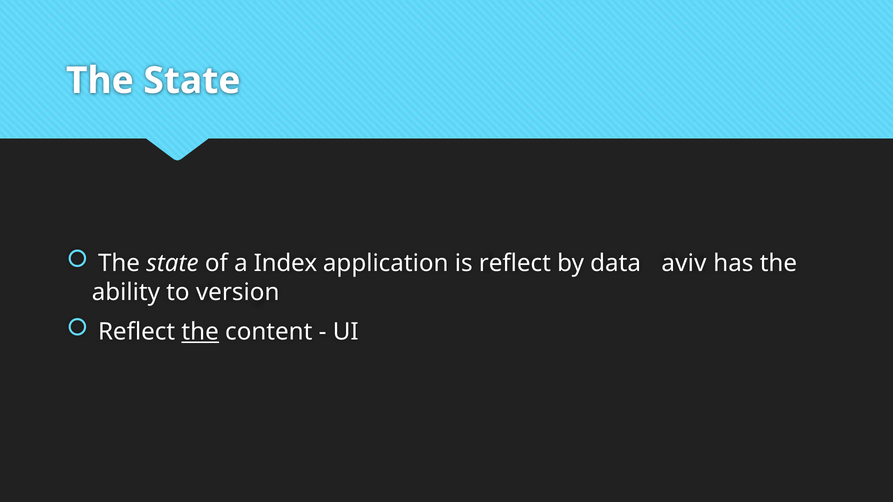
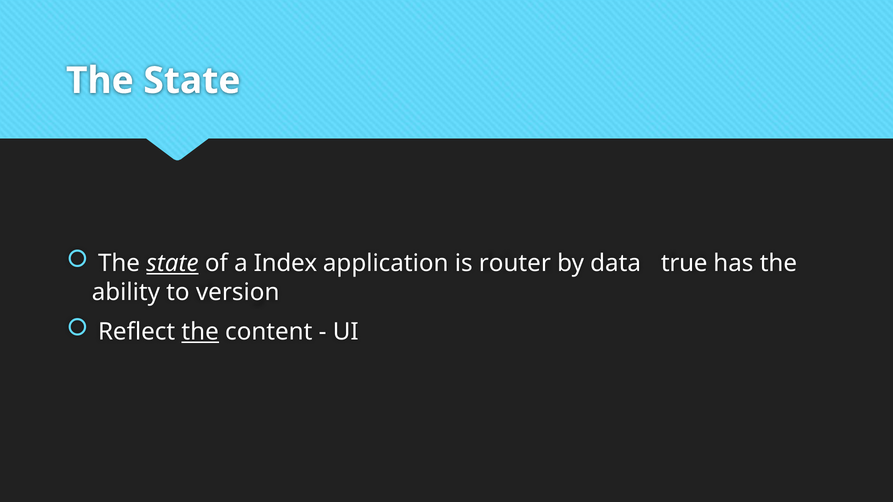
state underline: none -> present (173, 263)
is reflect: reflect -> router (515, 263)
aviv: aviv -> true (684, 263)
